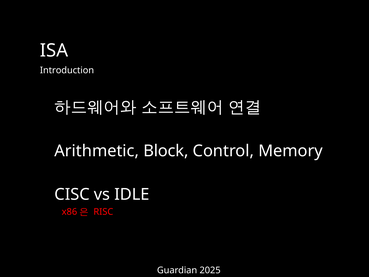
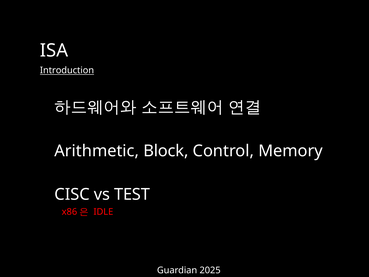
Introduction underline: none -> present (67, 70)
IDLE: IDLE -> TEST (132, 194)
RISC: RISC -> IDLE (103, 212)
